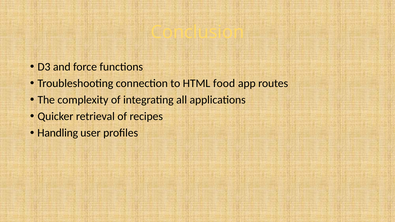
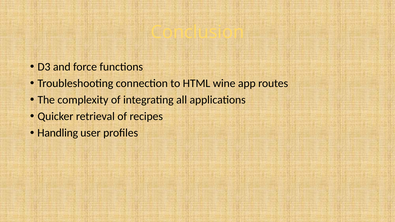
food: food -> wine (224, 83)
